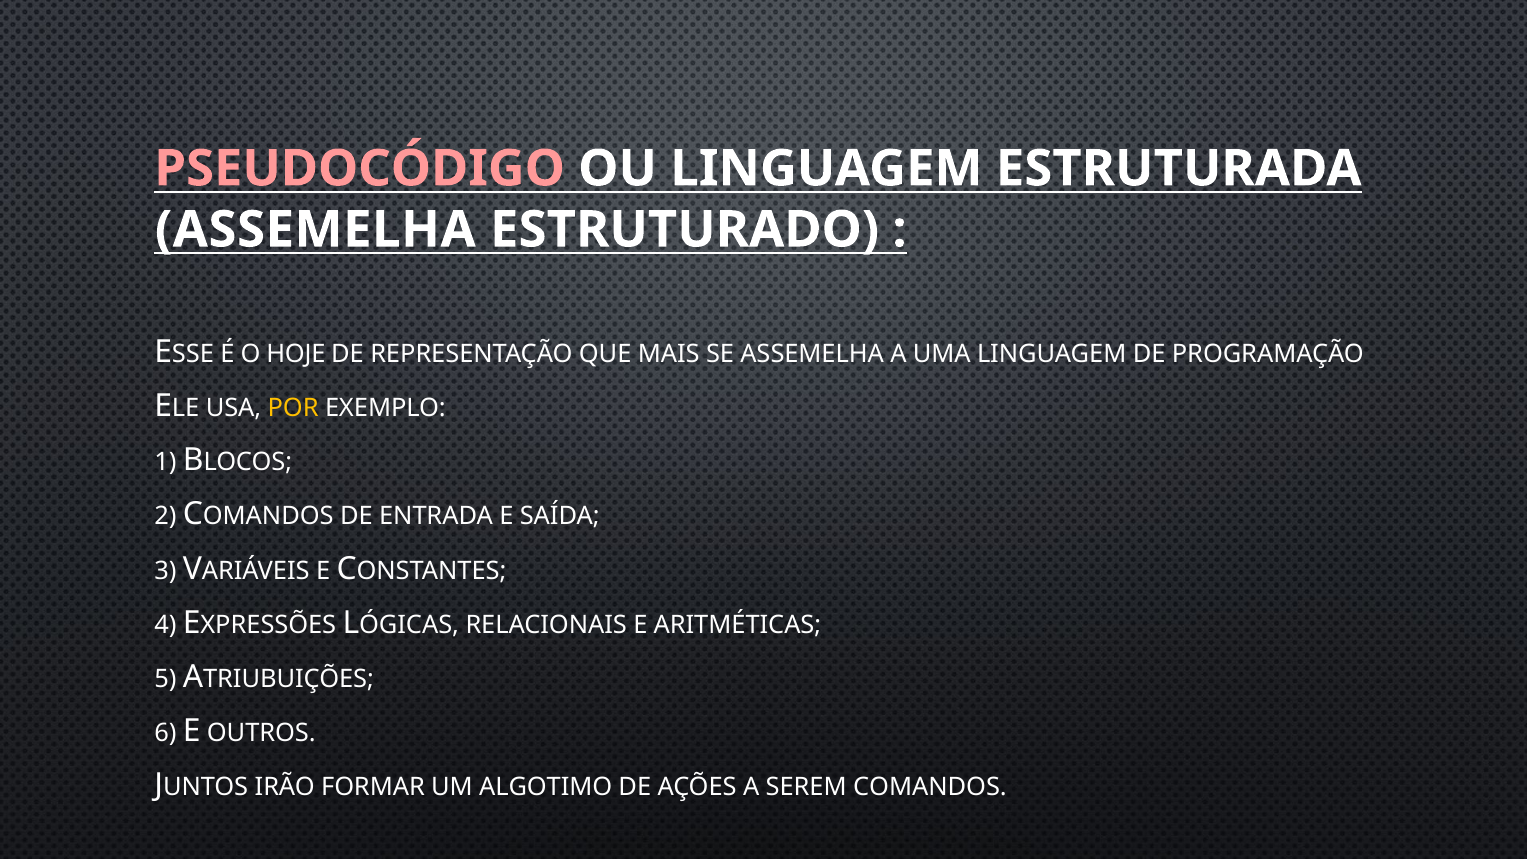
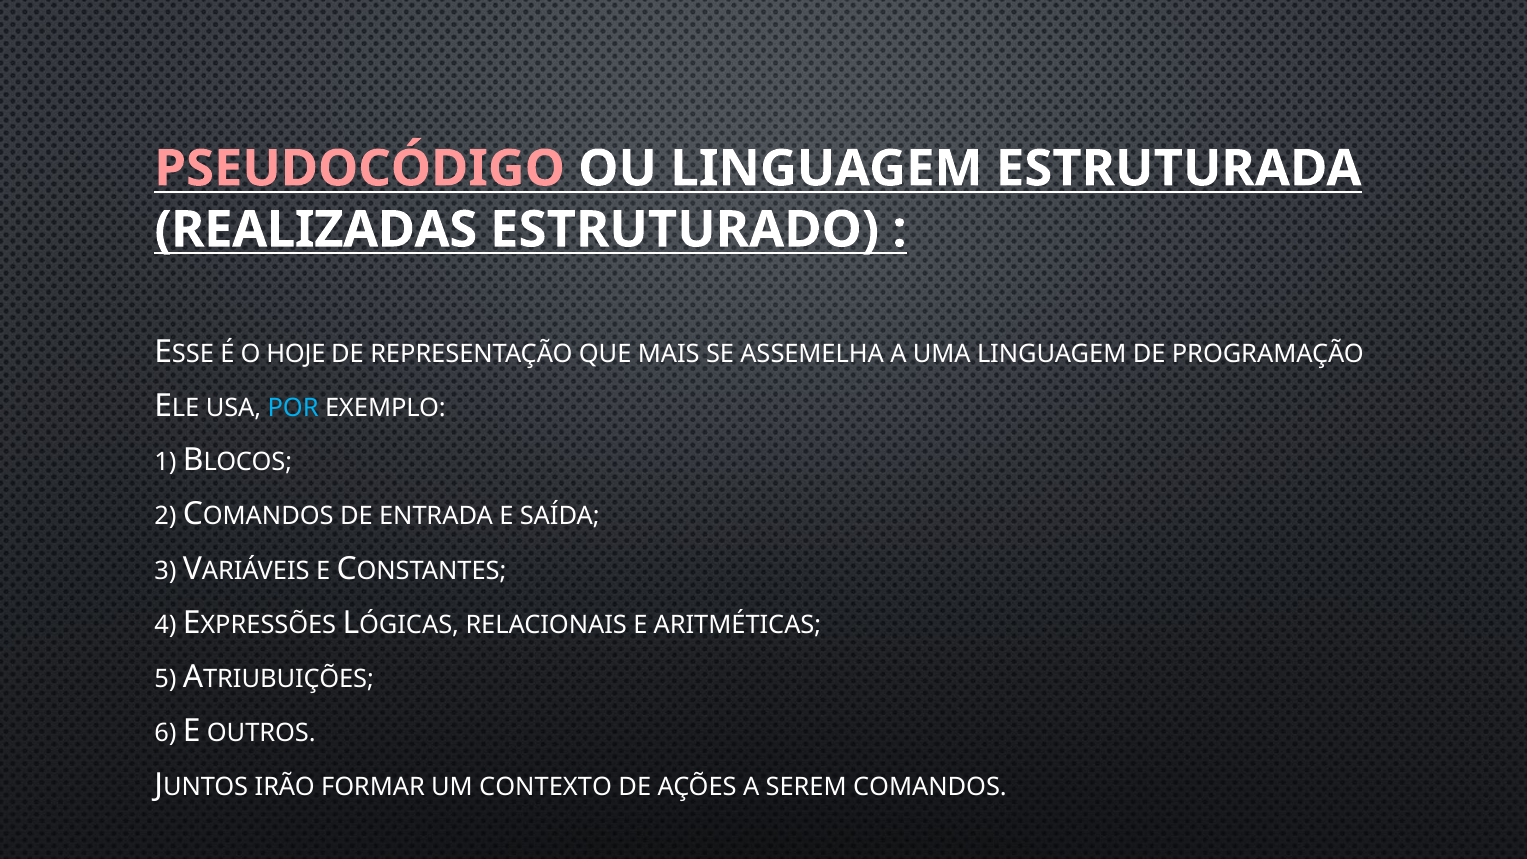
ASSEMELHA: ASSEMELHA -> REALIZADAS (316, 230)
POR colour: yellow -> light blue (293, 408)
ALGOTIMO: ALGOTIMO -> CONTEXTO (546, 787)
